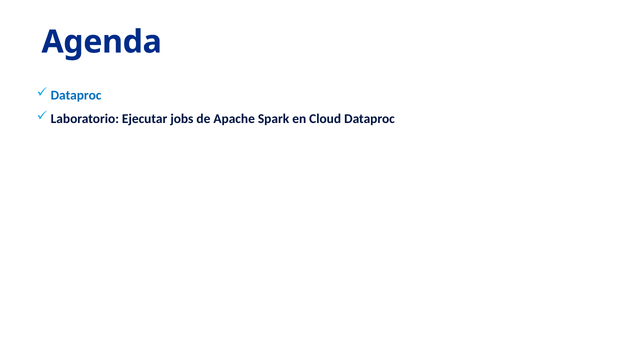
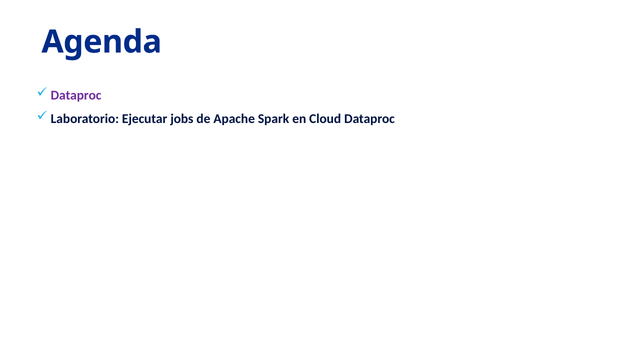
Dataproc colour: blue -> purple (76, 95)
